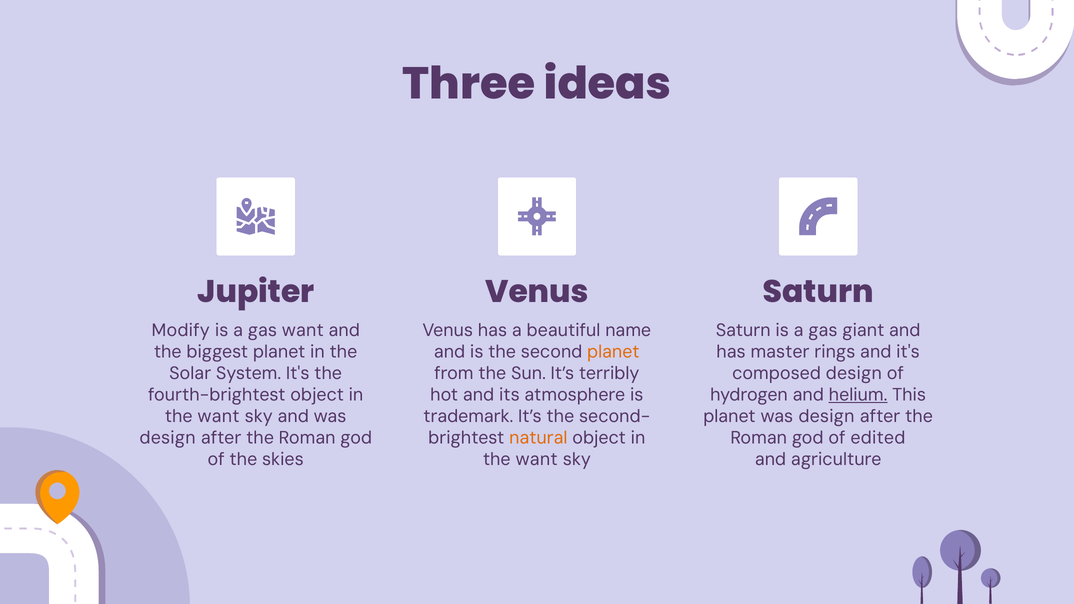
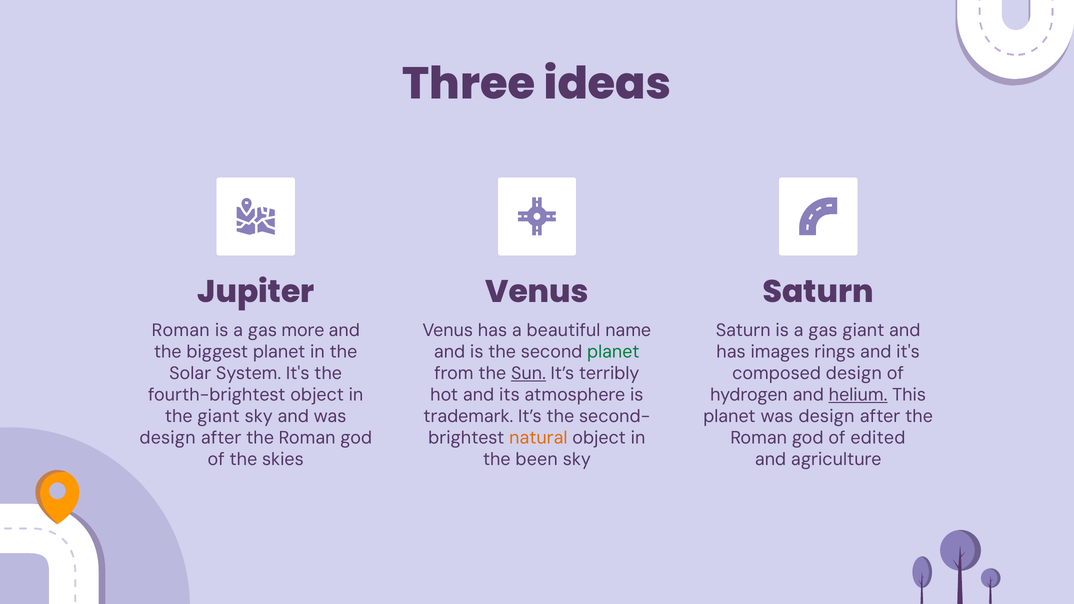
Modify: Modify -> Roman (181, 331)
gas want: want -> more (303, 331)
planet colour: orange -> green (613, 352)
master: master -> images (780, 352)
Sun underline: none -> present (528, 374)
want: want -> giant (219, 417)
want: want -> been (537, 459)
